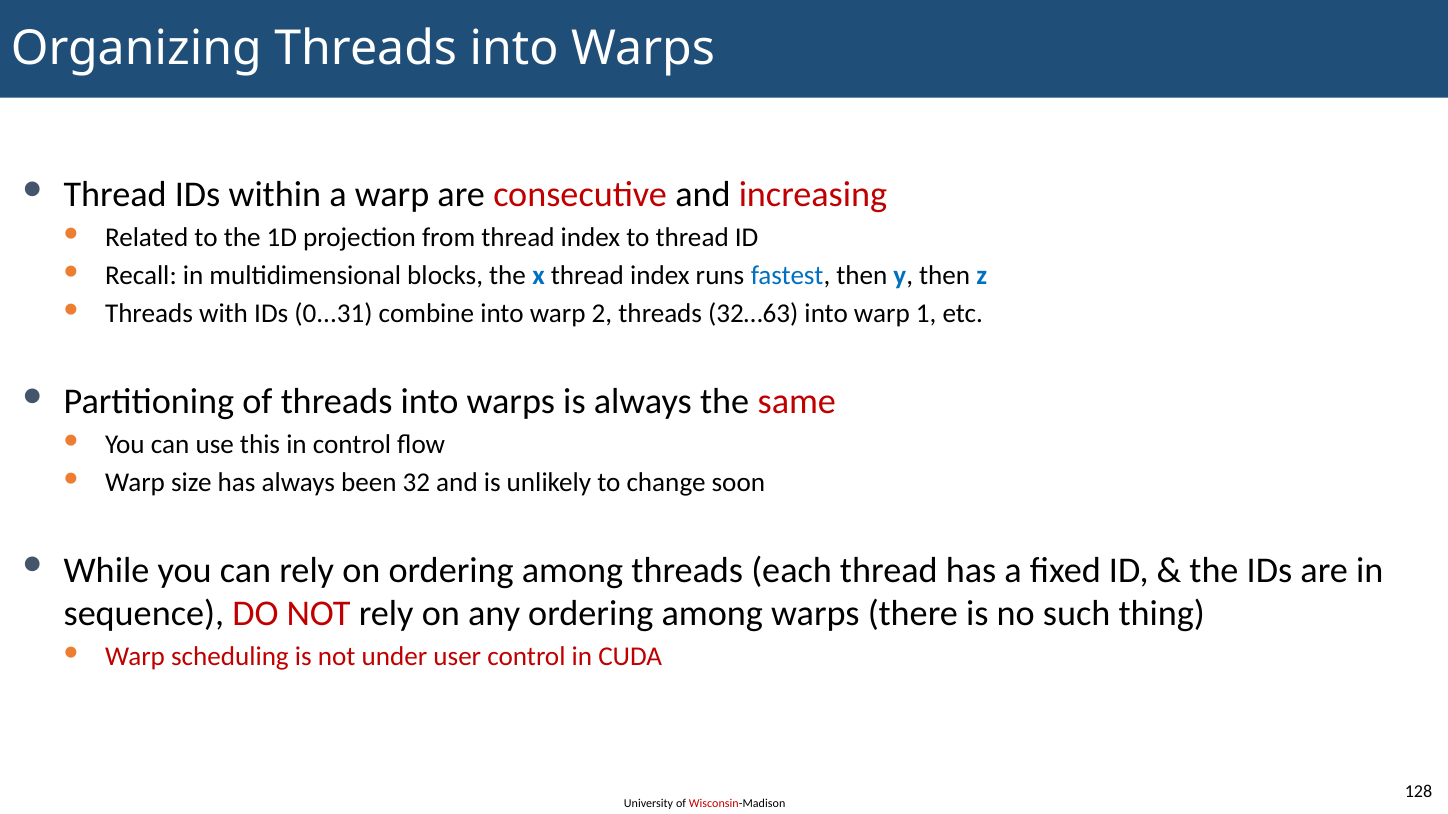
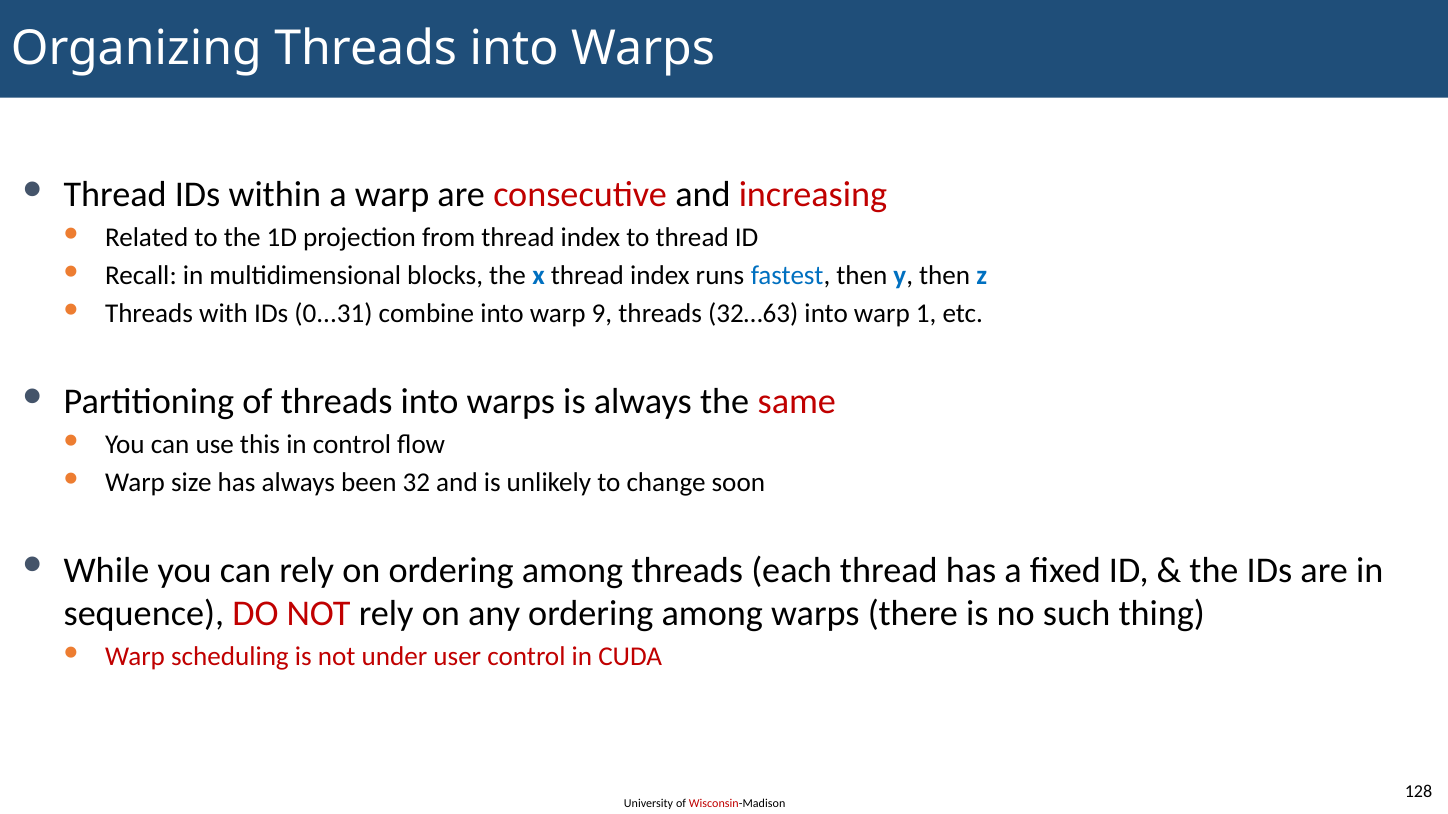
2: 2 -> 9 (602, 314)
